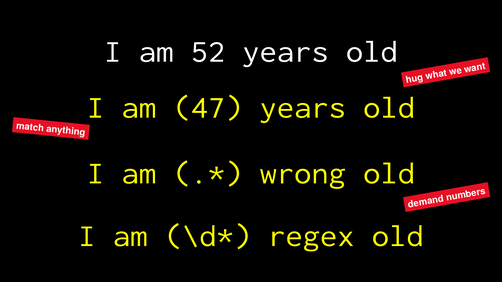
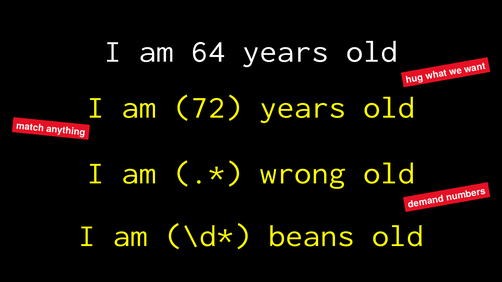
52: 52 -> 64 (208, 51)
47: 47 -> 72 (208, 107)
regex: regex -> beans (311, 236)
